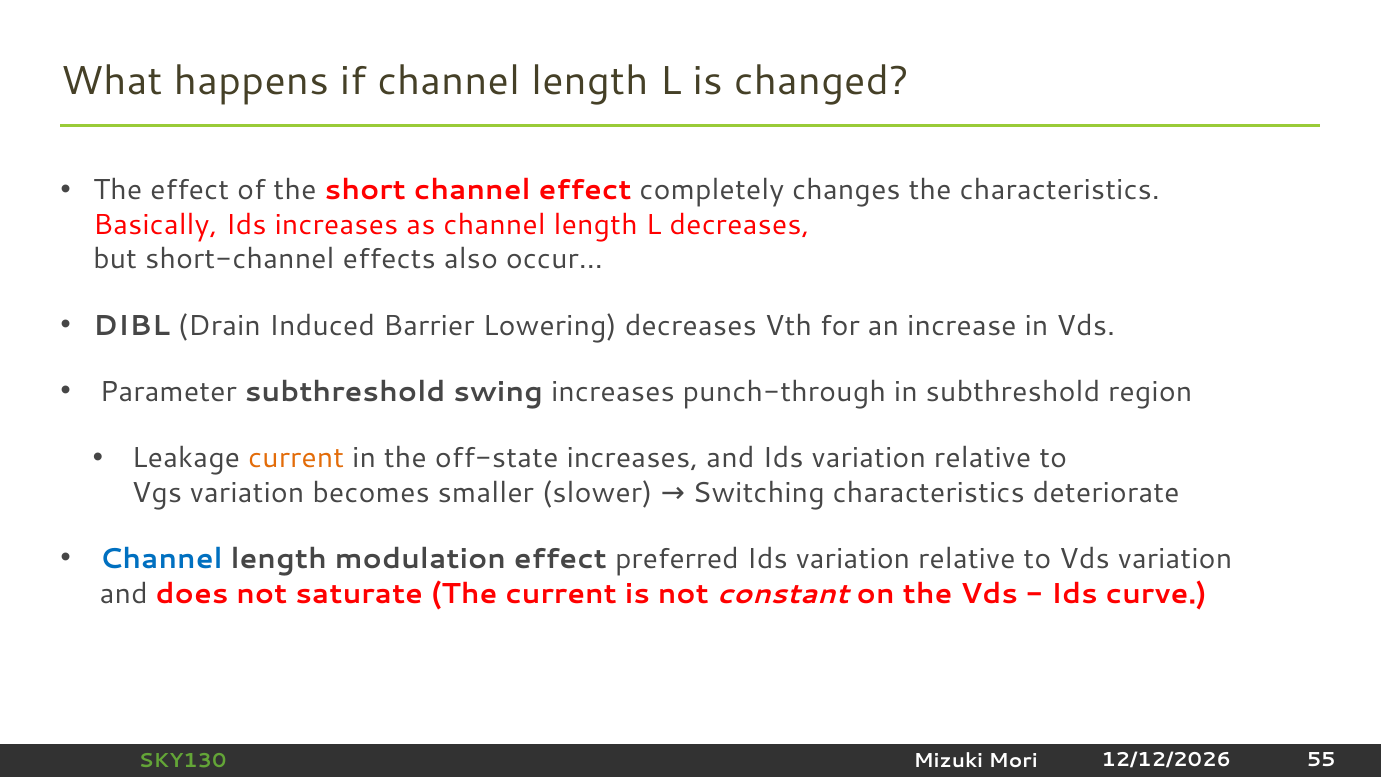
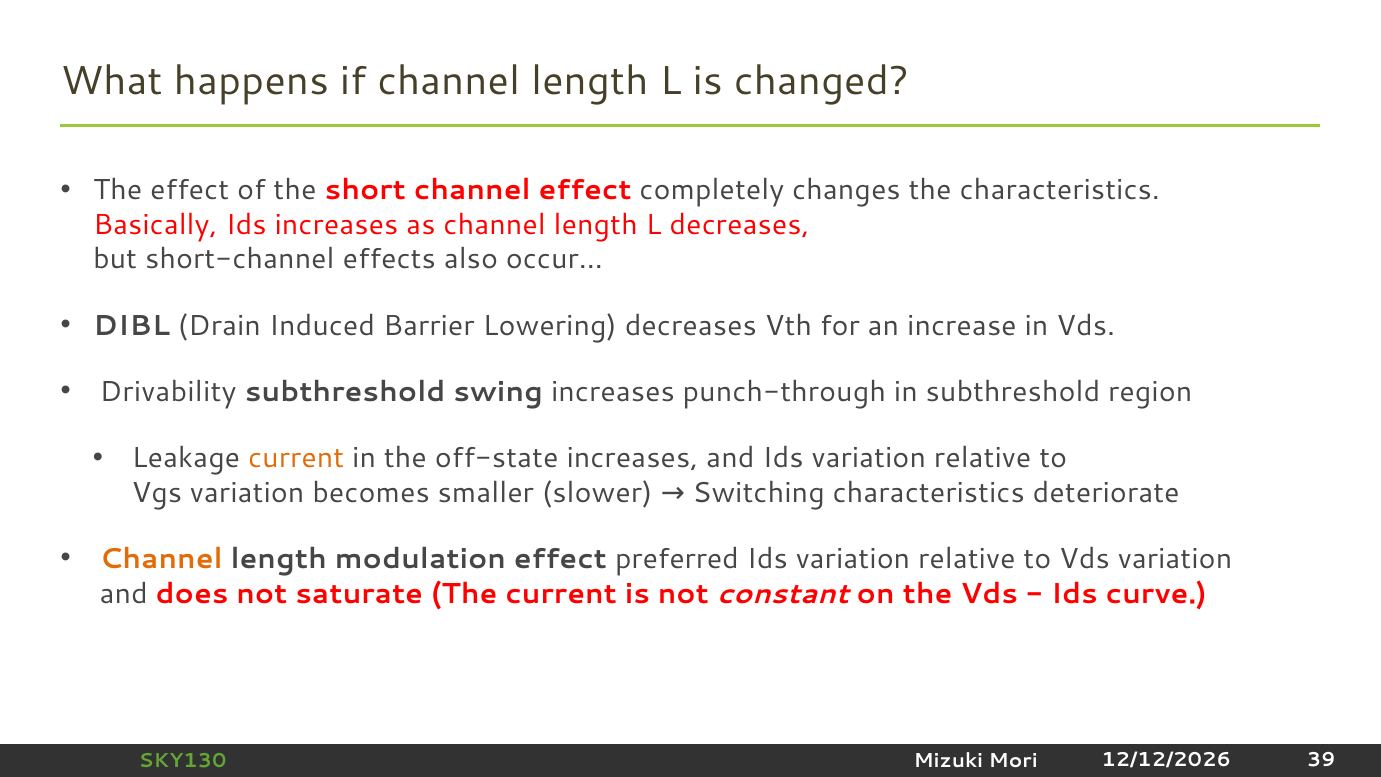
Parameter: Parameter -> Drivability (168, 392)
Channel colour: blue -> orange (161, 559)
55: 55 -> 39 (1321, 759)
